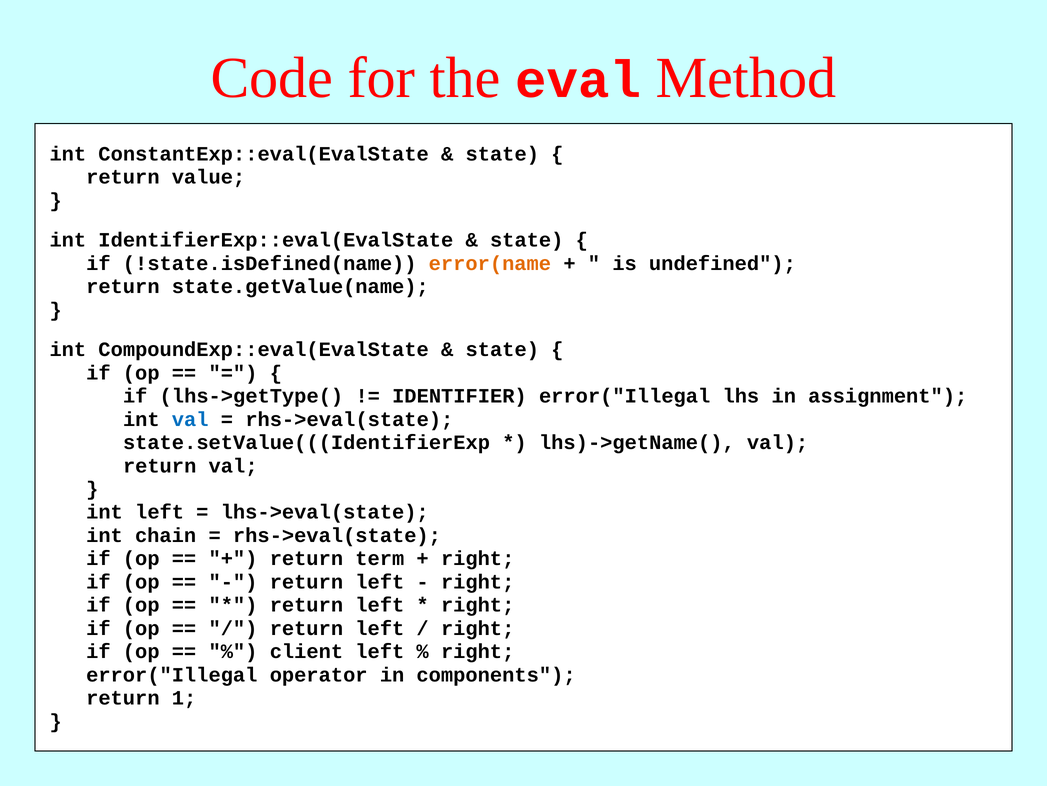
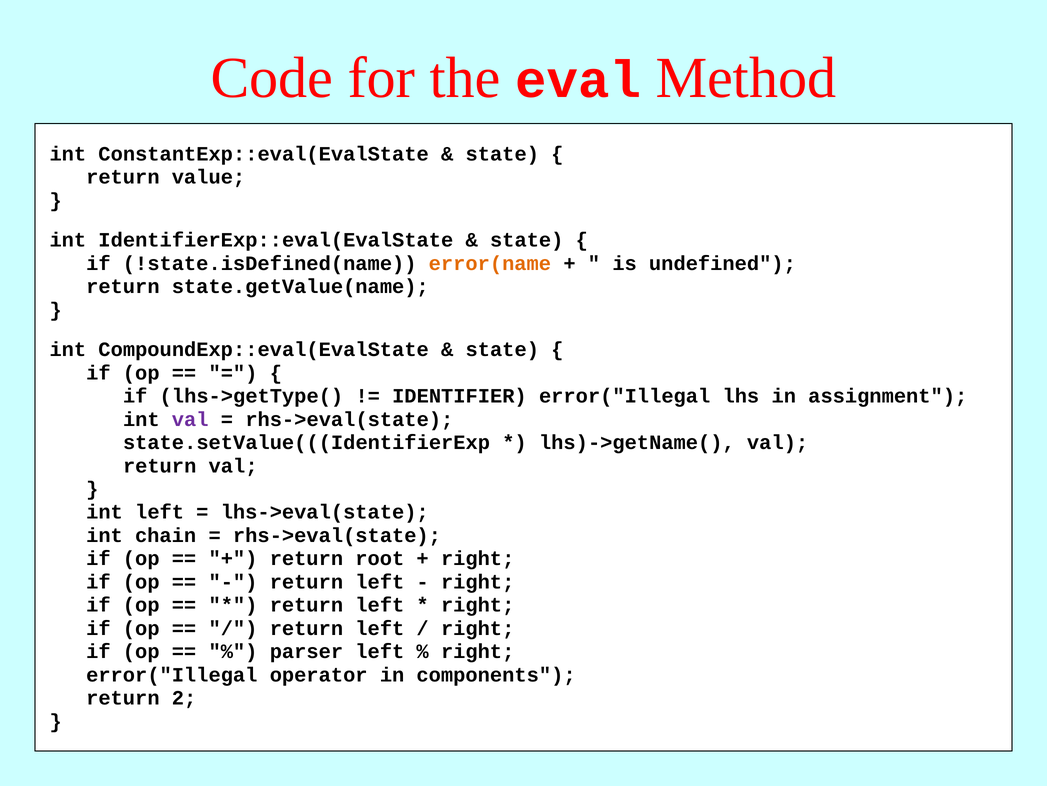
val colour: blue -> purple (190, 419)
term: term -> root (380, 558)
client: client -> parser (306, 651)
1: 1 -> 2 (184, 697)
